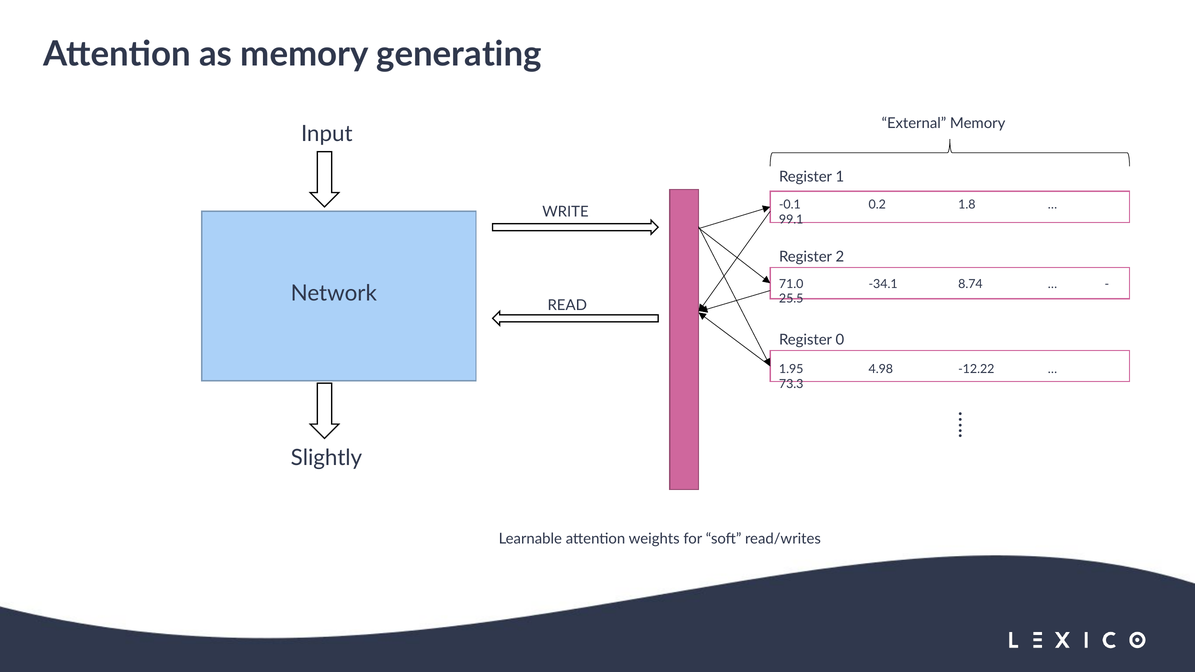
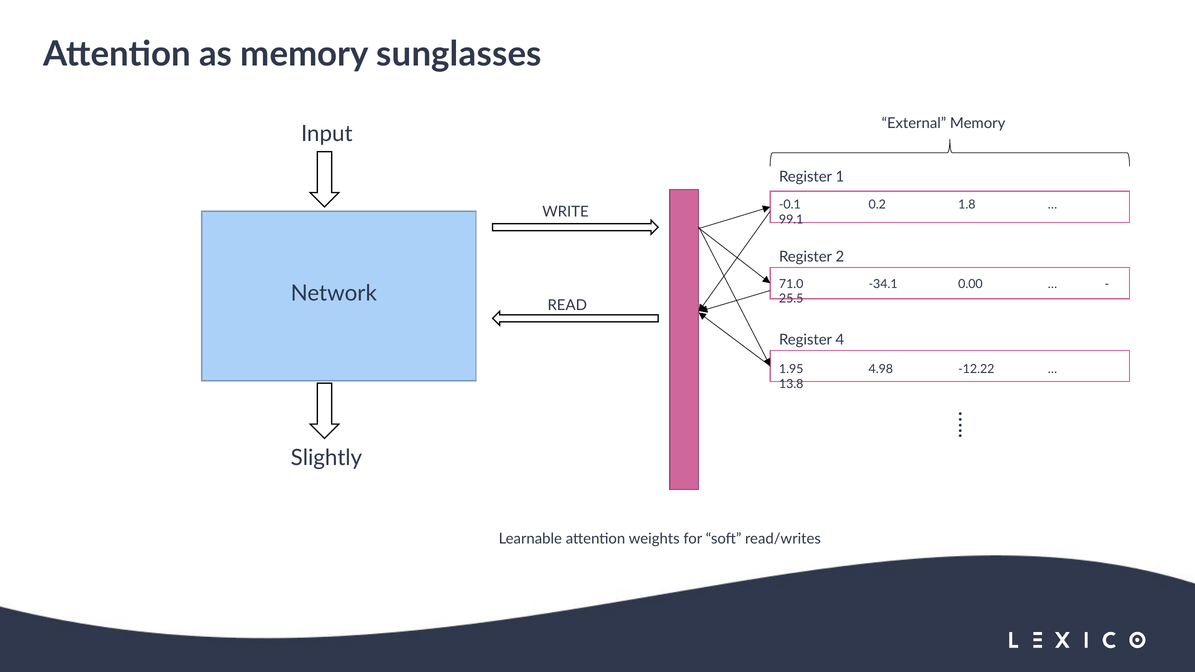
generating: generating -> sunglasses (459, 54)
8.74: 8.74 -> 0.00 (970, 284)
0: 0 -> 4 (840, 340)
73.3: 73.3 -> 13.8 (791, 384)
